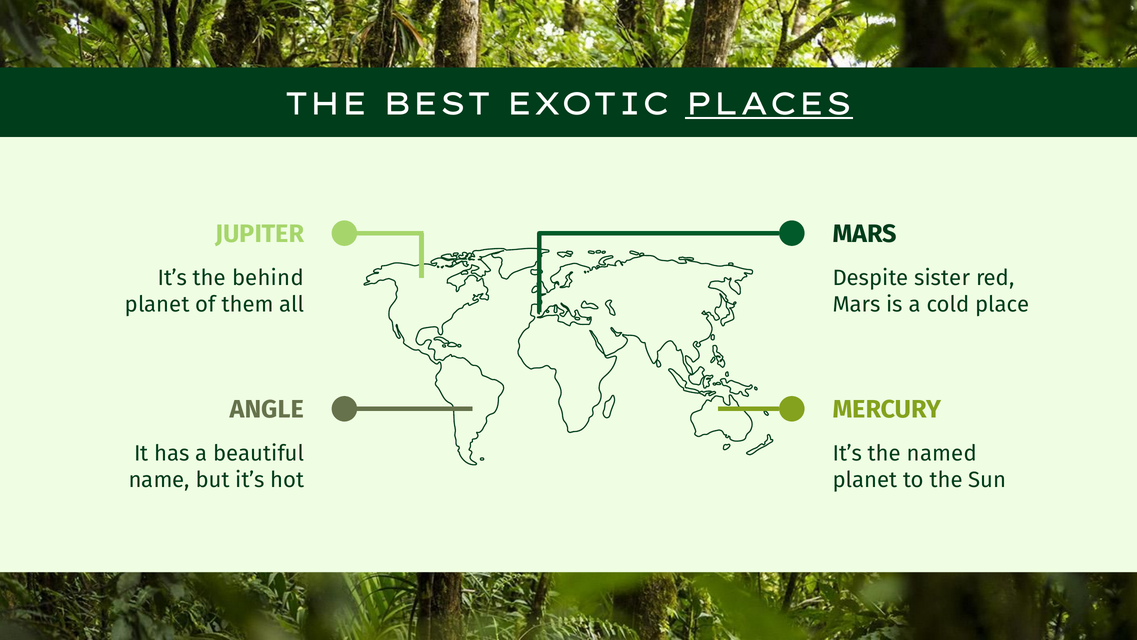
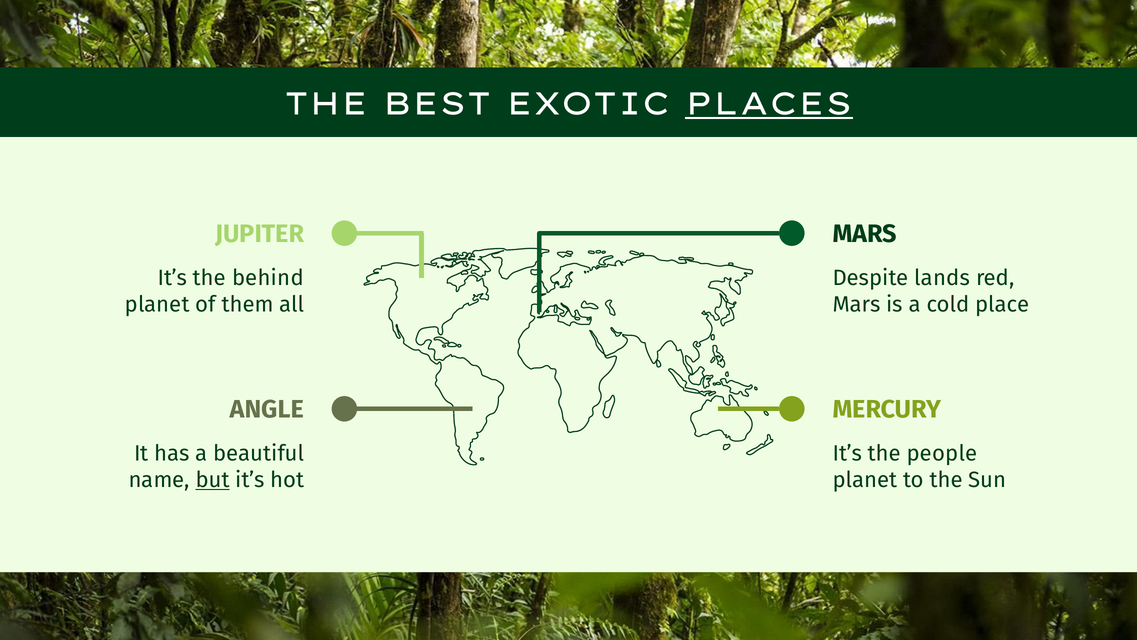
sister: sister -> lands (942, 278)
named: named -> people (942, 453)
but underline: none -> present (213, 480)
